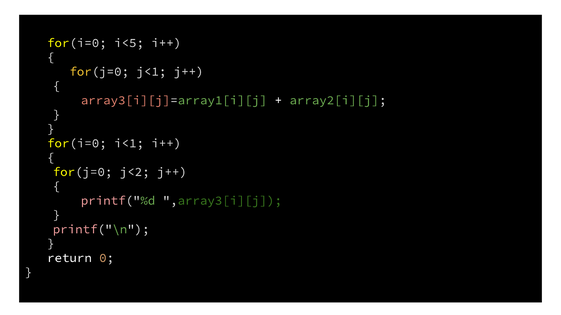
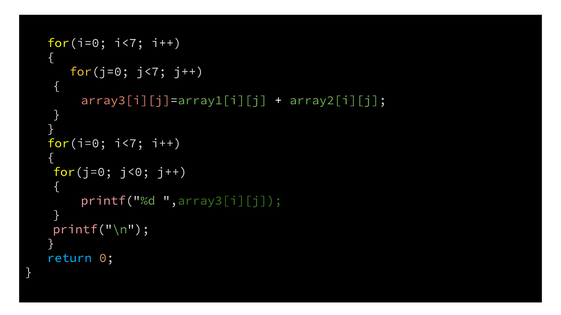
i<5: i<5 -> i<7 (129, 43)
j<1: j<1 -> j<7 (151, 72)
i<1: i<1 -> i<7 (129, 143)
j<2: j<2 -> j<0 (135, 172)
return colour: white -> light blue (69, 258)
